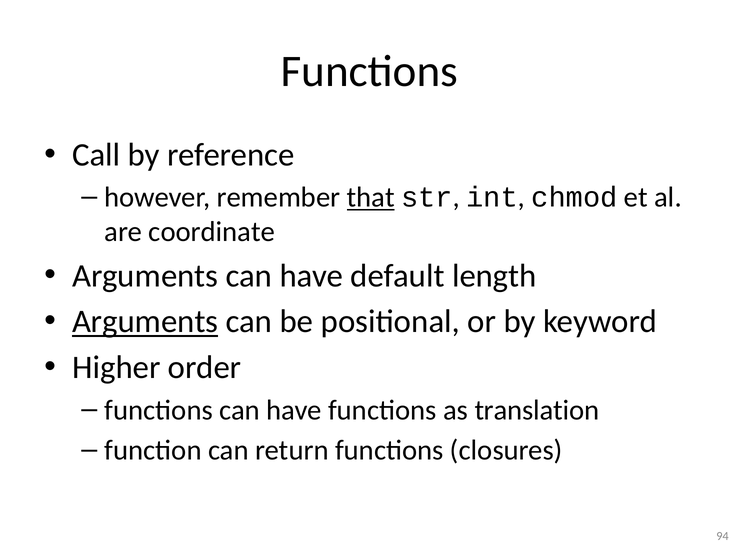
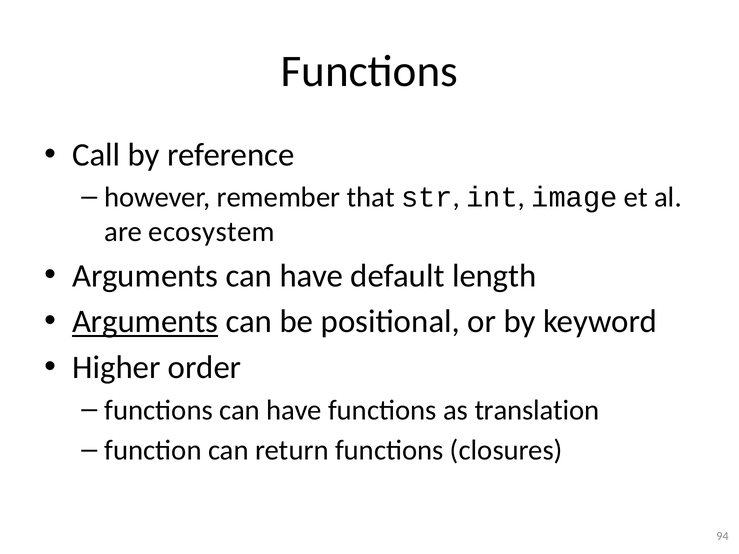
that underline: present -> none (371, 197)
chmod: chmod -> image (574, 197)
coordinate: coordinate -> ecosystem (212, 232)
